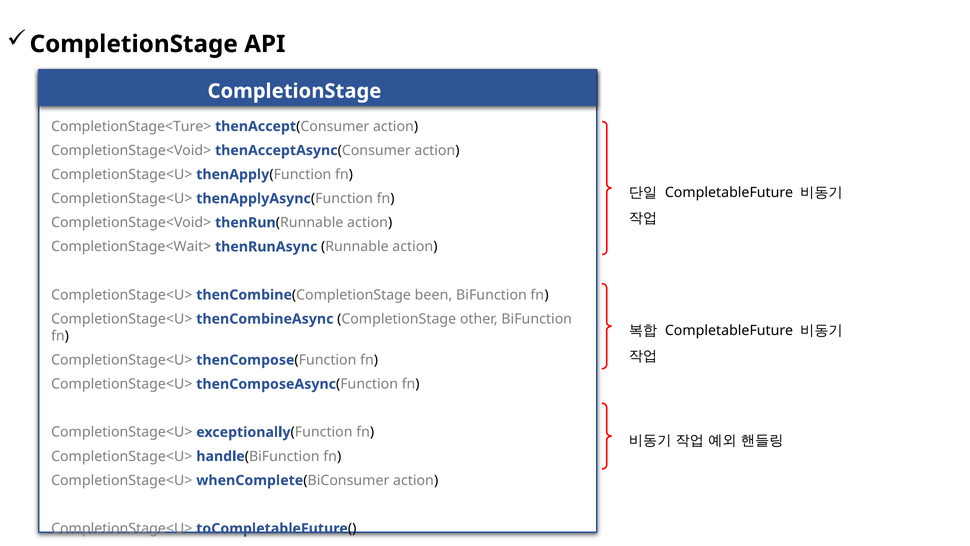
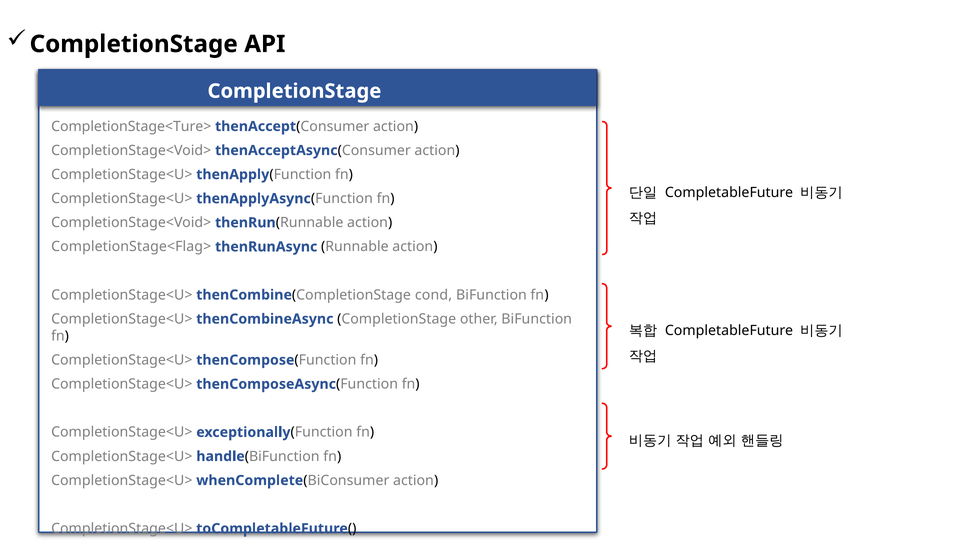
CompletionStage<Wait>: CompletionStage<Wait> -> CompletionStage<Flag> (131, 247)
been: been -> cond (434, 295)
